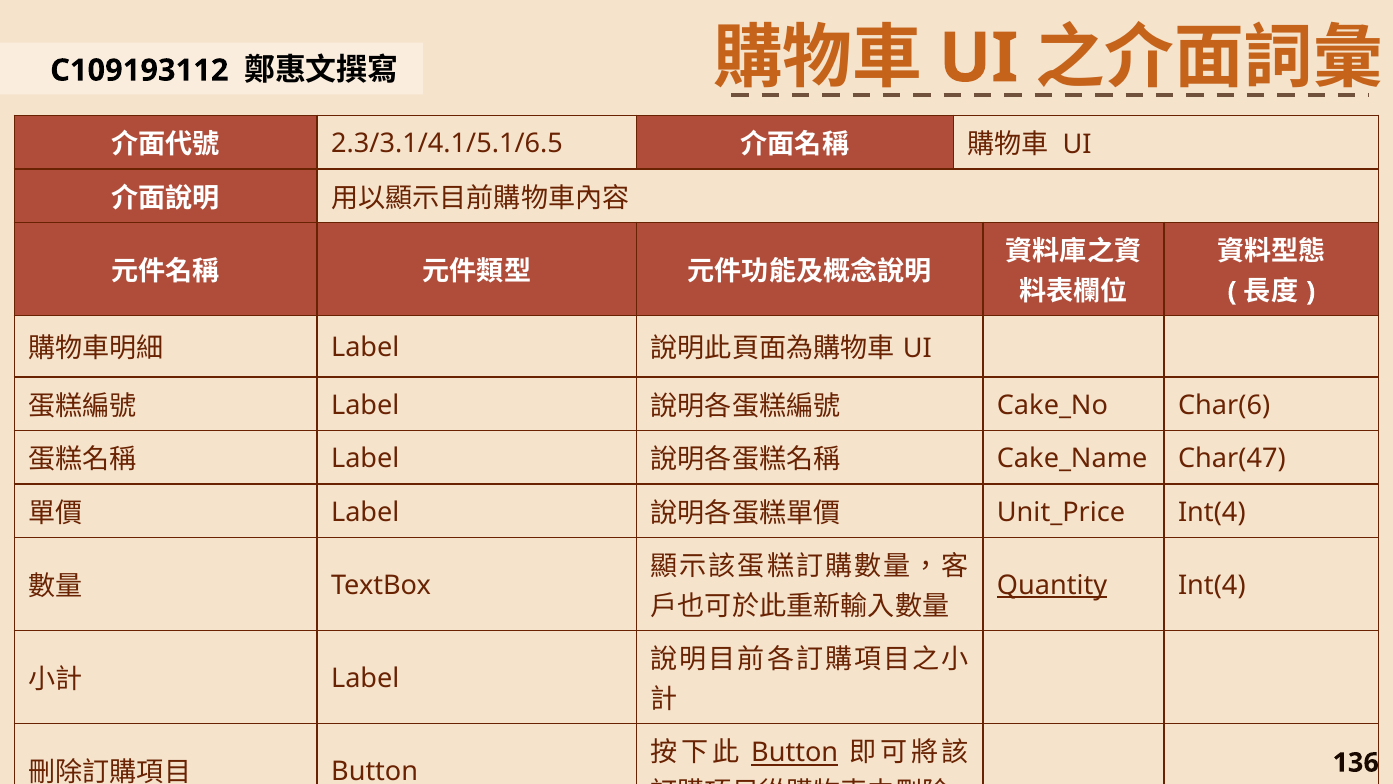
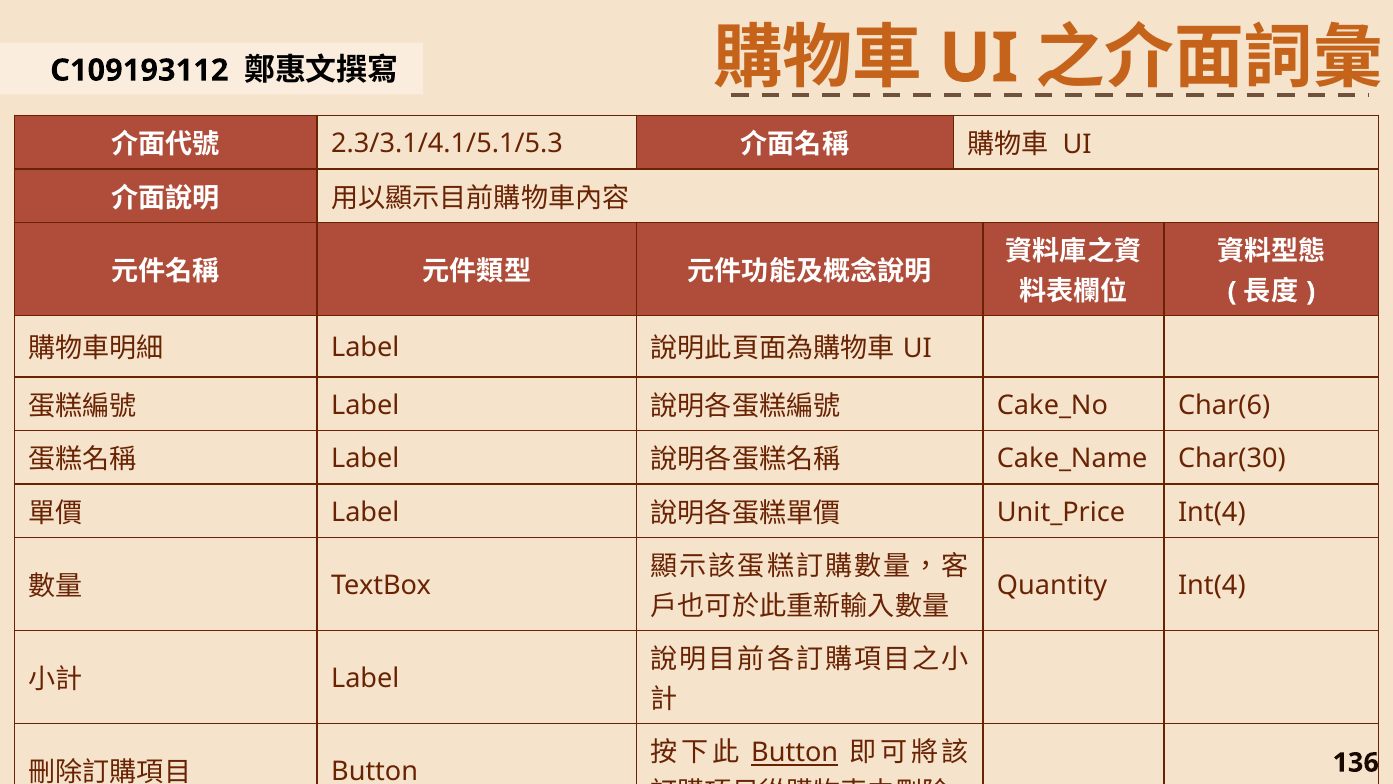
2.3/3.1/4.1/5.1/6.5: 2.3/3.1/4.1/5.1/6.5 -> 2.3/3.1/4.1/5.1/5.3 (447, 144)
Char(47: Char(47 -> Char(30 (1232, 459)
Quantity underline: present -> none (1052, 585)
